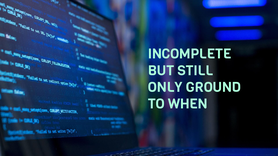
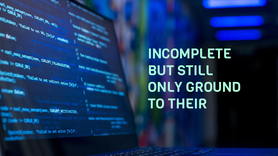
WHEN: WHEN -> THEIR (188, 104)
